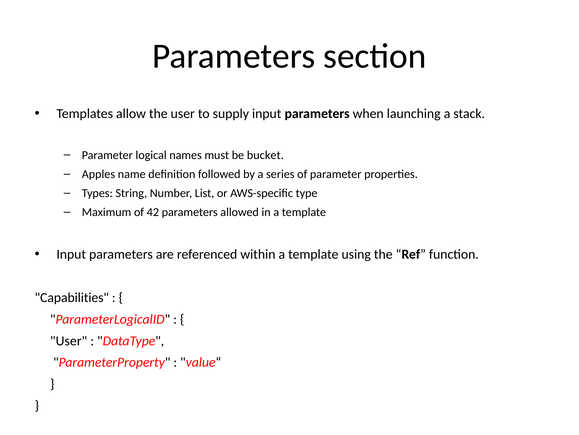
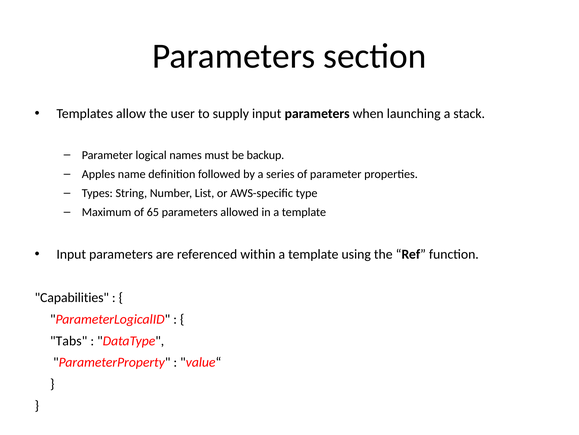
bucket: bucket -> backup (265, 155)
42: 42 -> 65 (153, 212)
User: User -> Tabs (69, 340)
